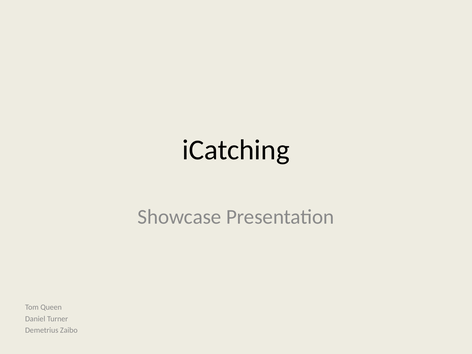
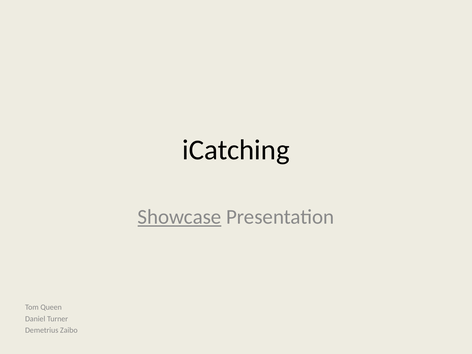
Showcase underline: none -> present (179, 217)
